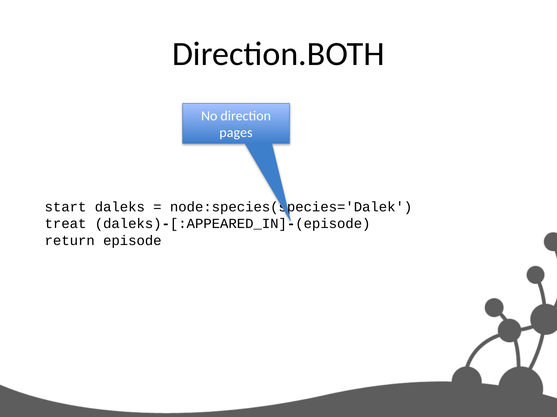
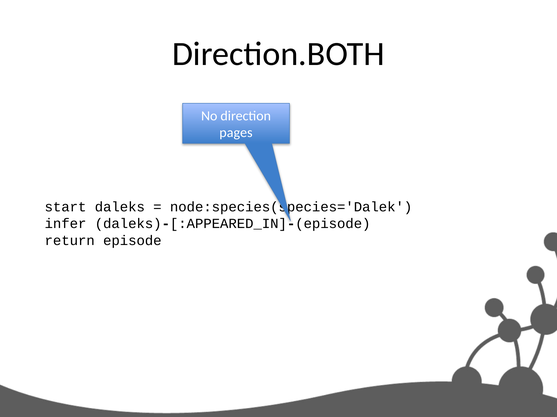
treat: treat -> infer (66, 224)
